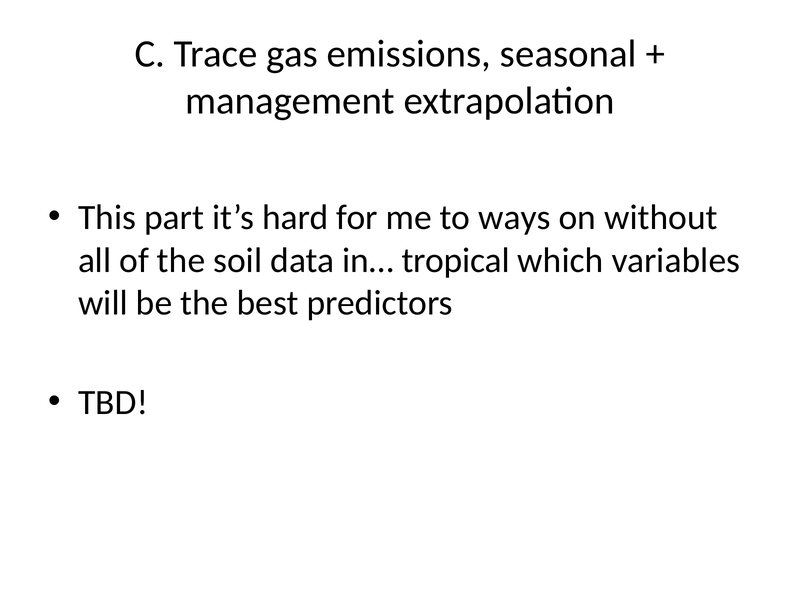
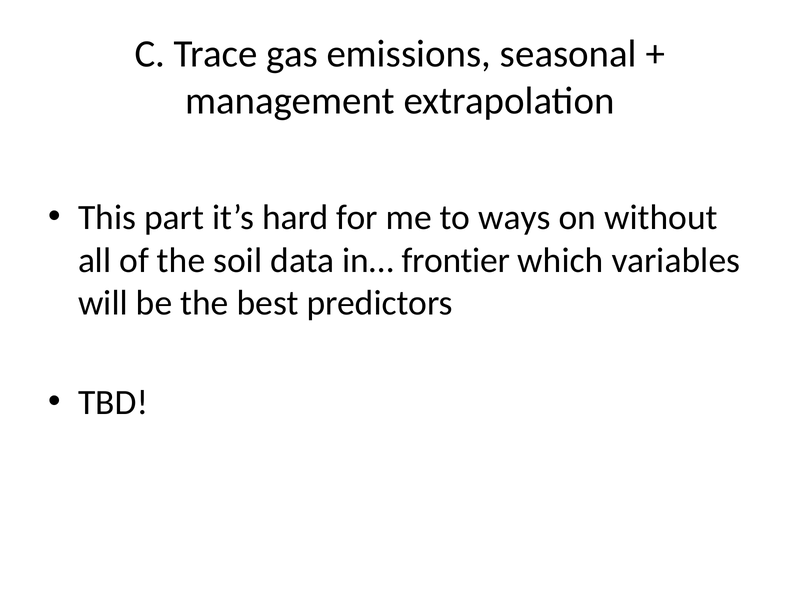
tropical: tropical -> frontier (456, 260)
